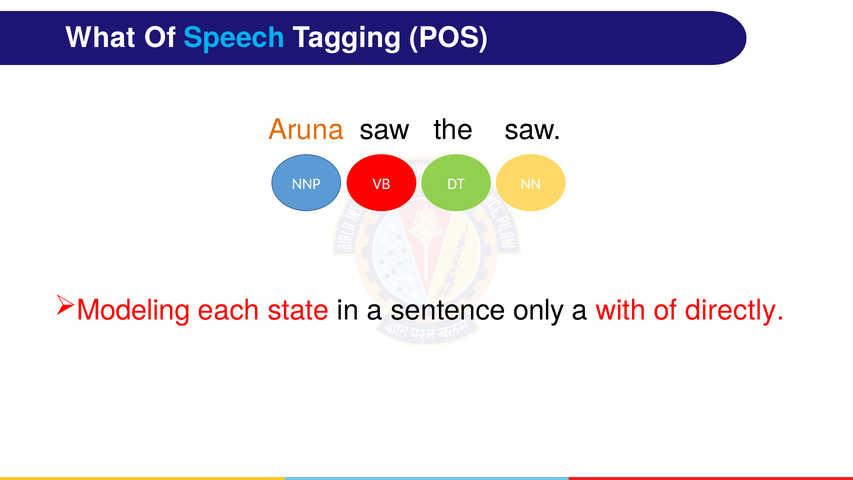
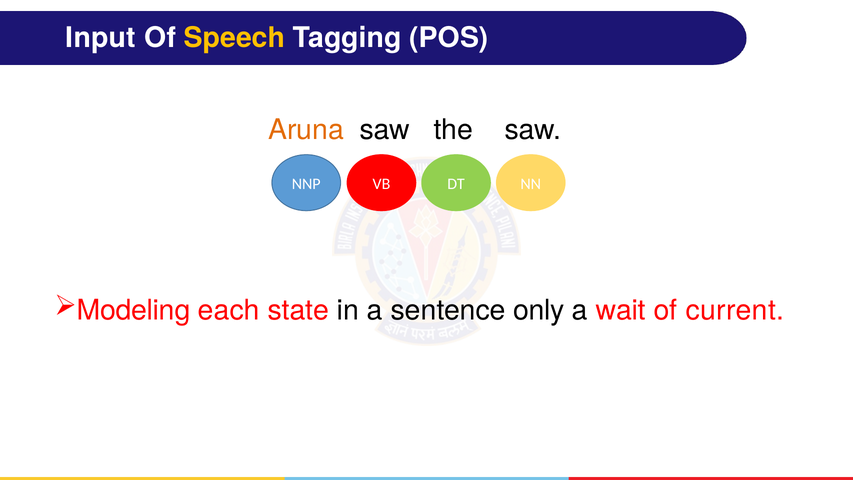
What: What -> Input (101, 38)
Speech colour: light blue -> yellow (234, 38)
with: with -> wait (621, 310)
directly: directly -> current (735, 310)
